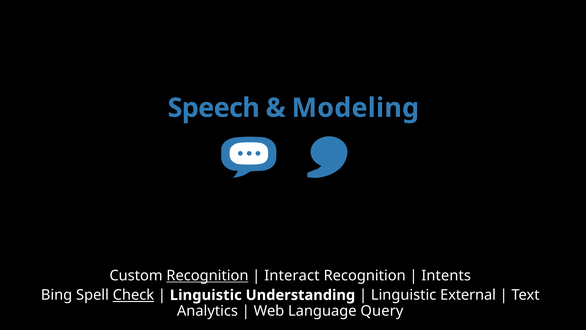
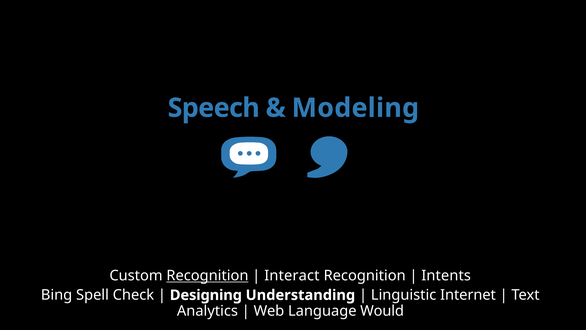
Check underline: present -> none (133, 295)
Linguistic: Linguistic -> Designing (206, 295)
External: External -> Internet (468, 295)
Query: Query -> Would (382, 311)
